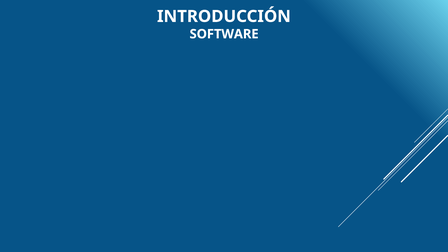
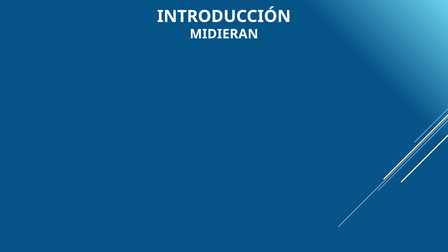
SOFTWARE: SOFTWARE -> MIDIERAN (224, 34)
